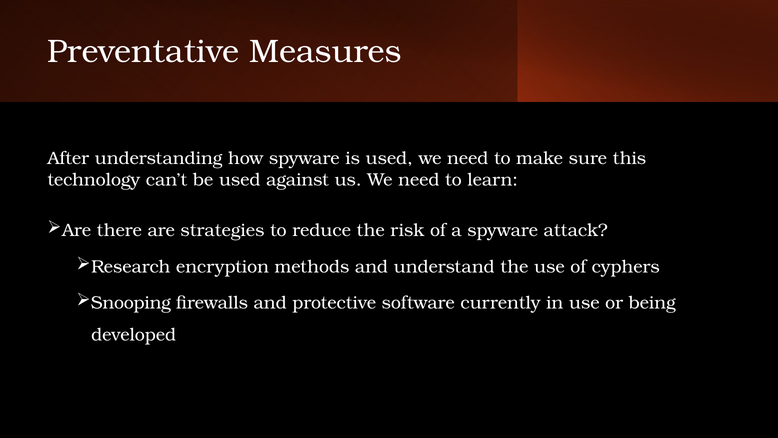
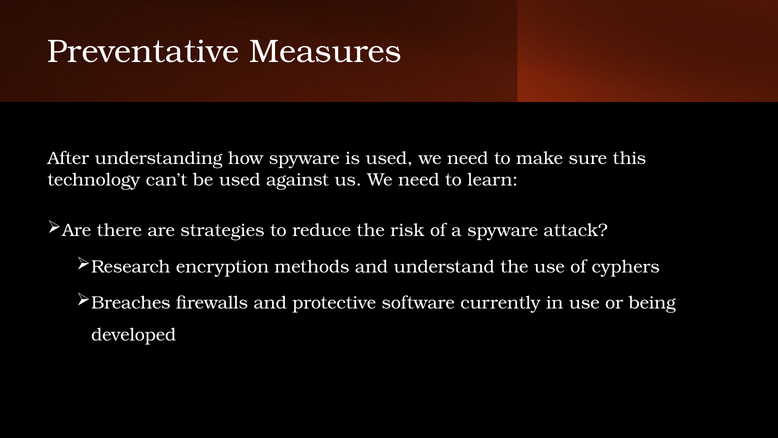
Snooping: Snooping -> Breaches (131, 302)
